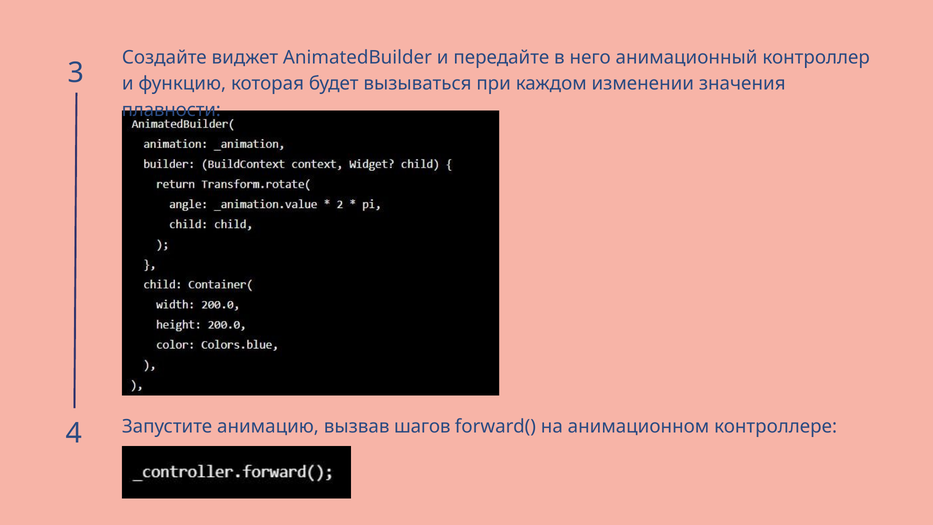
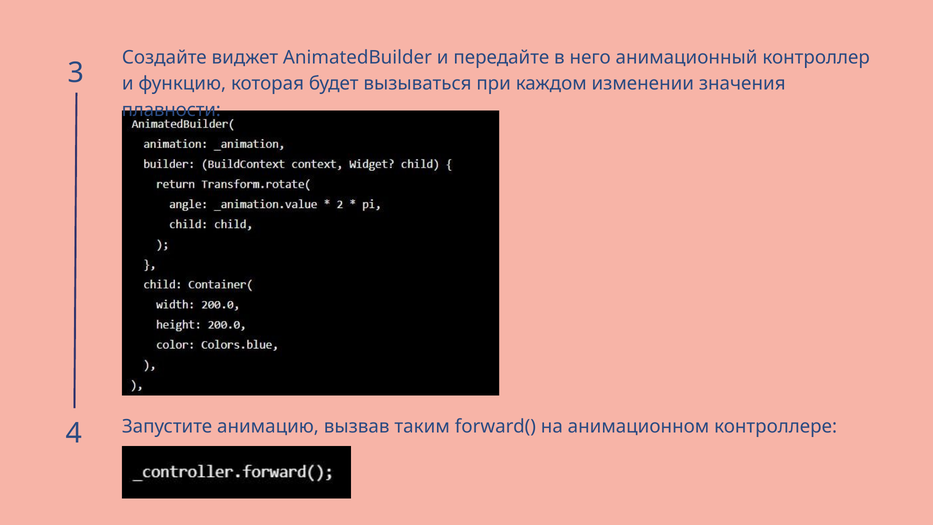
шагов: шагов -> таким (422, 426)
